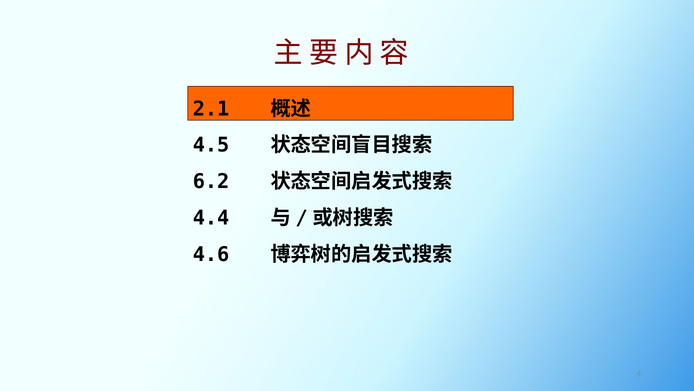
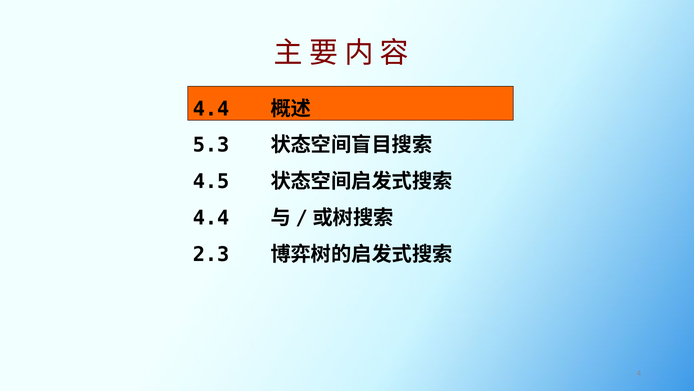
2.1: 2.1 -> 4.4 (211, 109)
4.5: 4.5 -> 5.3 (211, 145)
6.2: 6.2 -> 4.5 (211, 181)
4.6: 4.6 -> 2.3 (211, 254)
